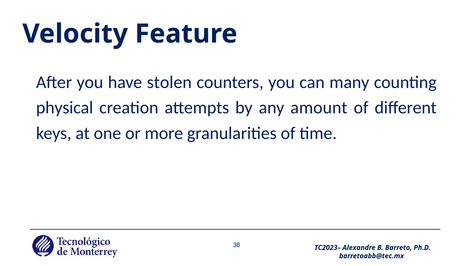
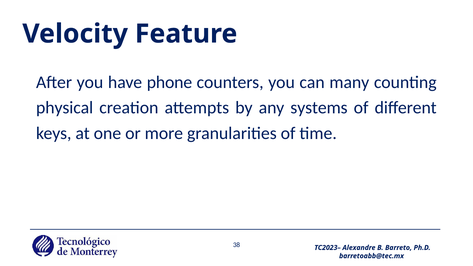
stolen: stolen -> phone (169, 82)
amount: amount -> systems (319, 108)
